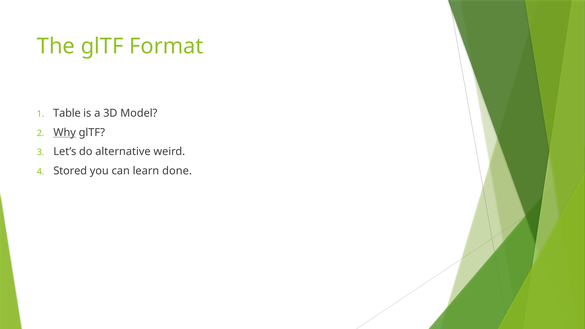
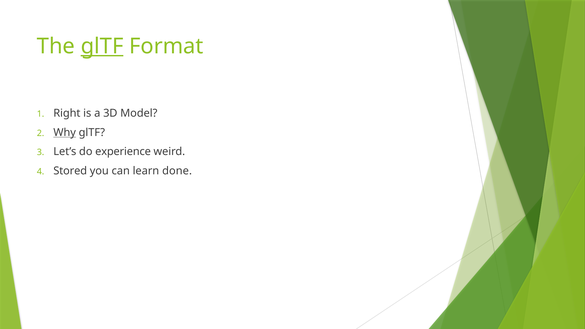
glTF underline: none -> present (102, 46)
Table: Table -> Right (67, 113)
alternative: alternative -> experience (123, 152)
